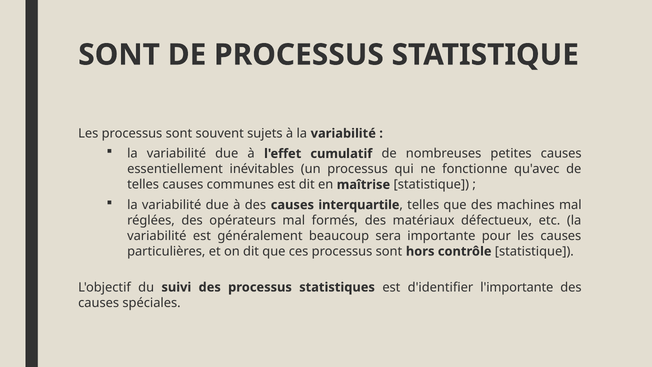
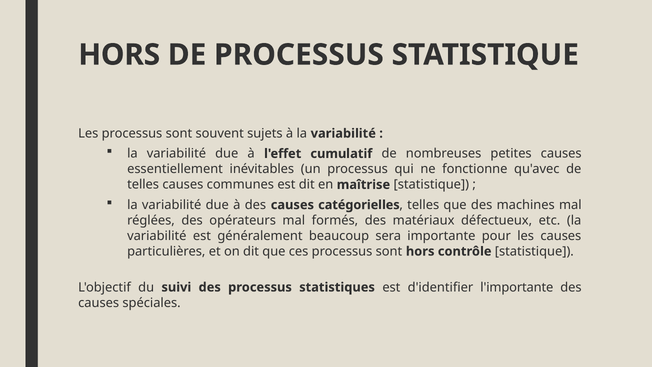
SONT: SONT -> HORS (119, 55)
interquartile: interquartile -> catégorielles (359, 205)
